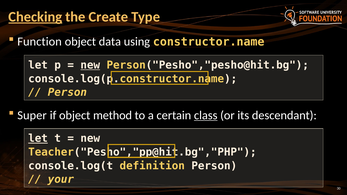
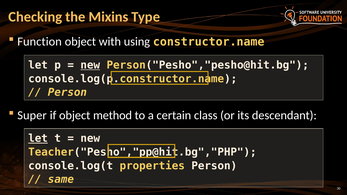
Checking underline: present -> none (35, 17)
Create: Create -> Mixins (109, 17)
data: data -> with (110, 42)
class underline: present -> none (206, 115)
definition: definition -> properties (152, 166)
your: your -> same (61, 180)
